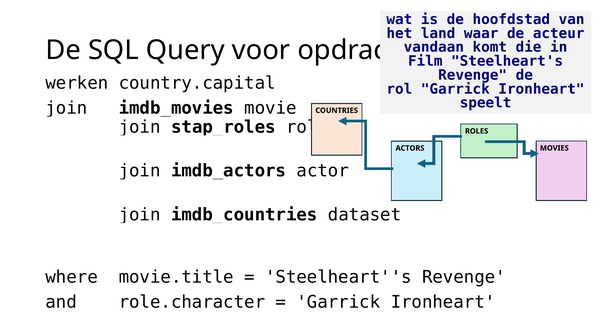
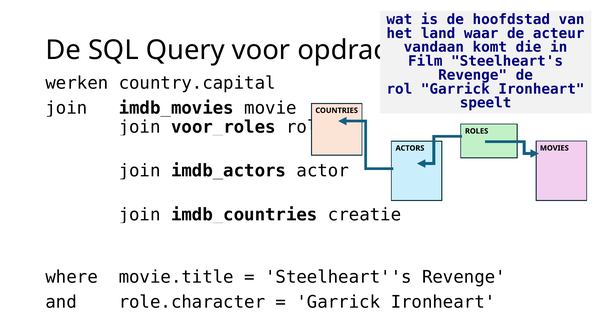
stap_roles: stap_roles -> voor_roles (223, 127)
dataset: dataset -> creatie (365, 214)
